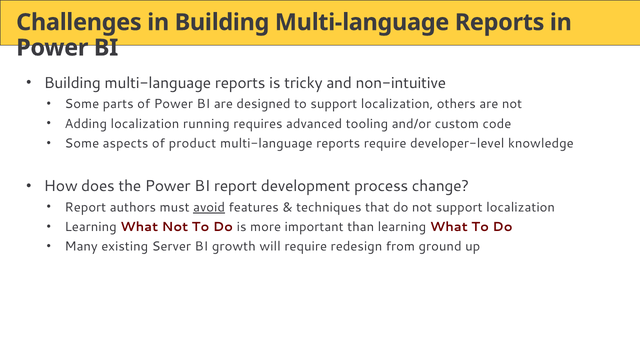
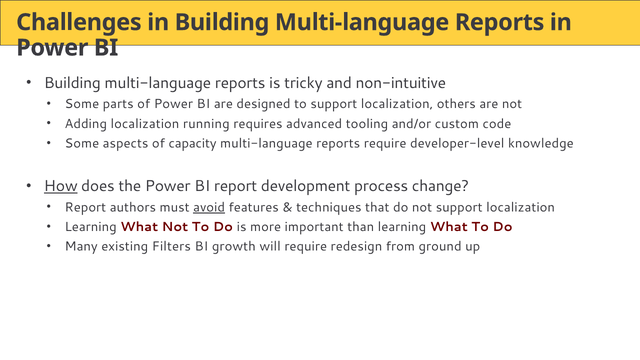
product: product -> capacity (193, 143)
How underline: none -> present (61, 186)
Server: Server -> Filters (171, 247)
